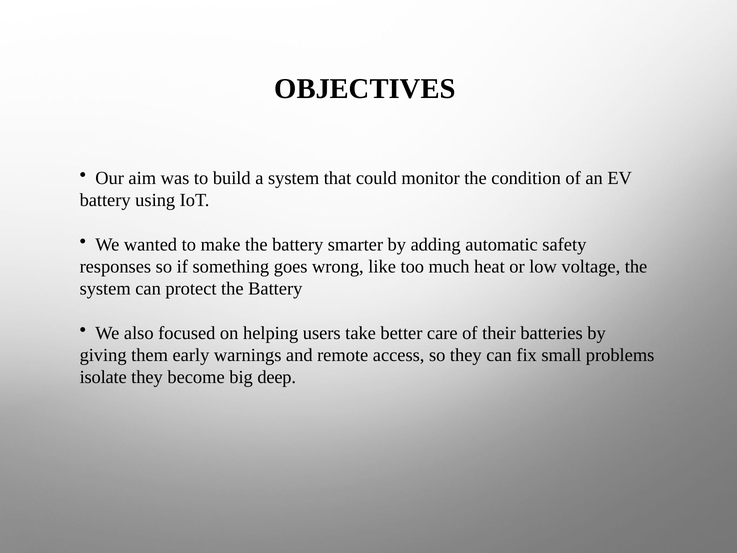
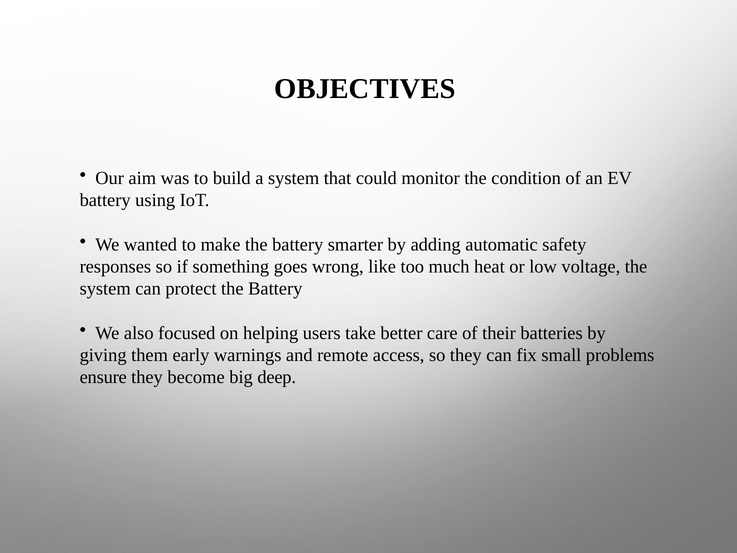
isolate: isolate -> ensure (103, 377)
